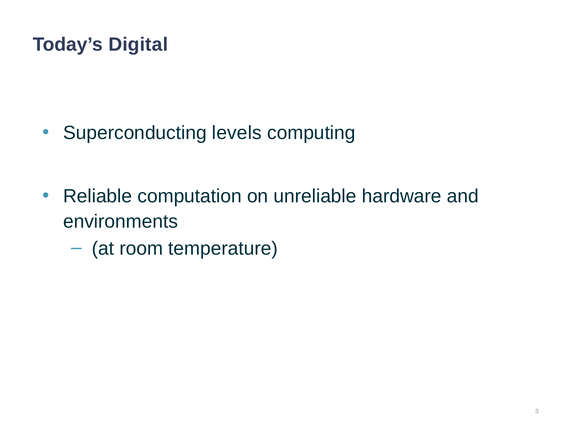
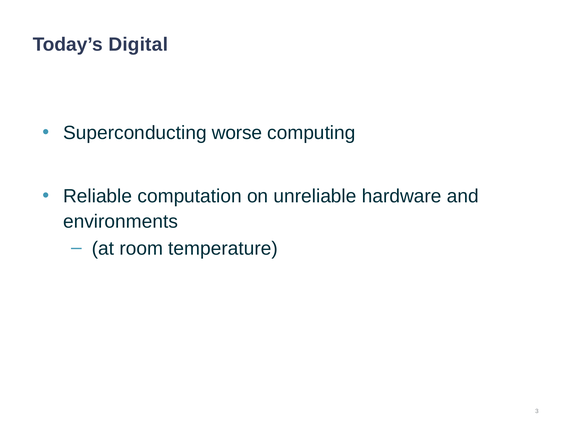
levels: levels -> worse (237, 133)
